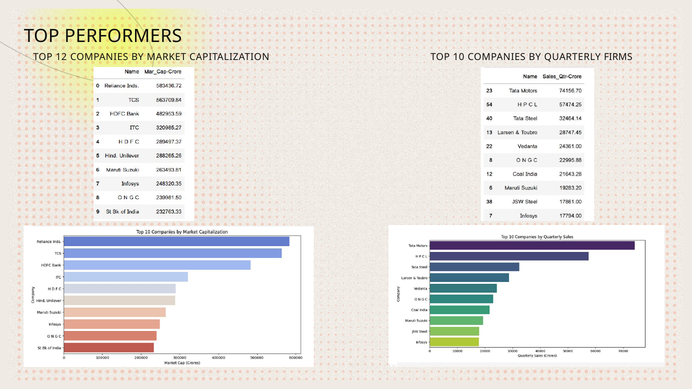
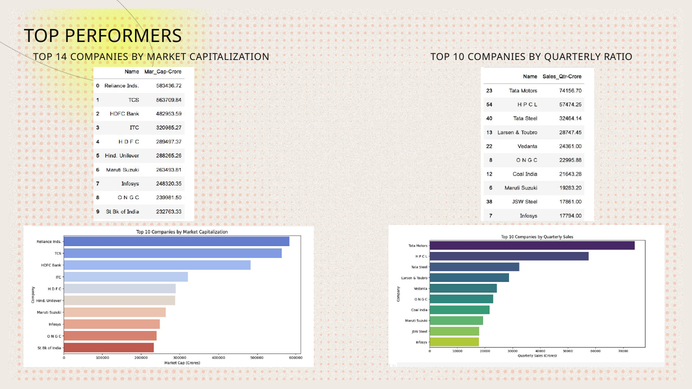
12: 12 -> 14 (61, 57)
FIRMS: FIRMS -> RATIO (618, 57)
